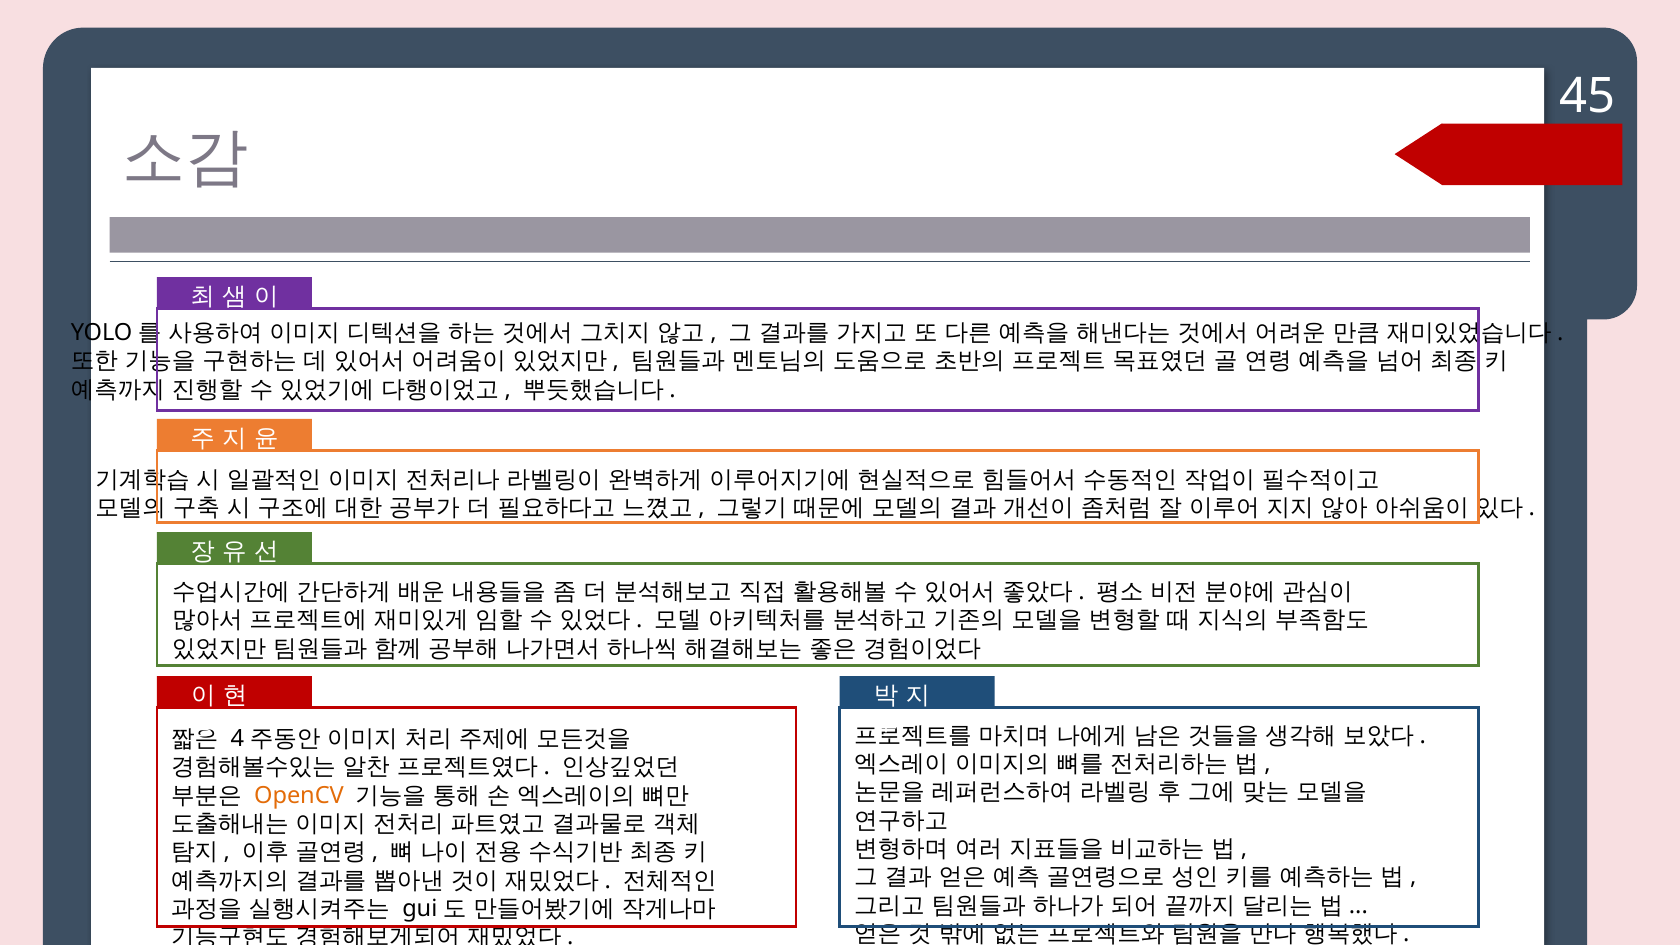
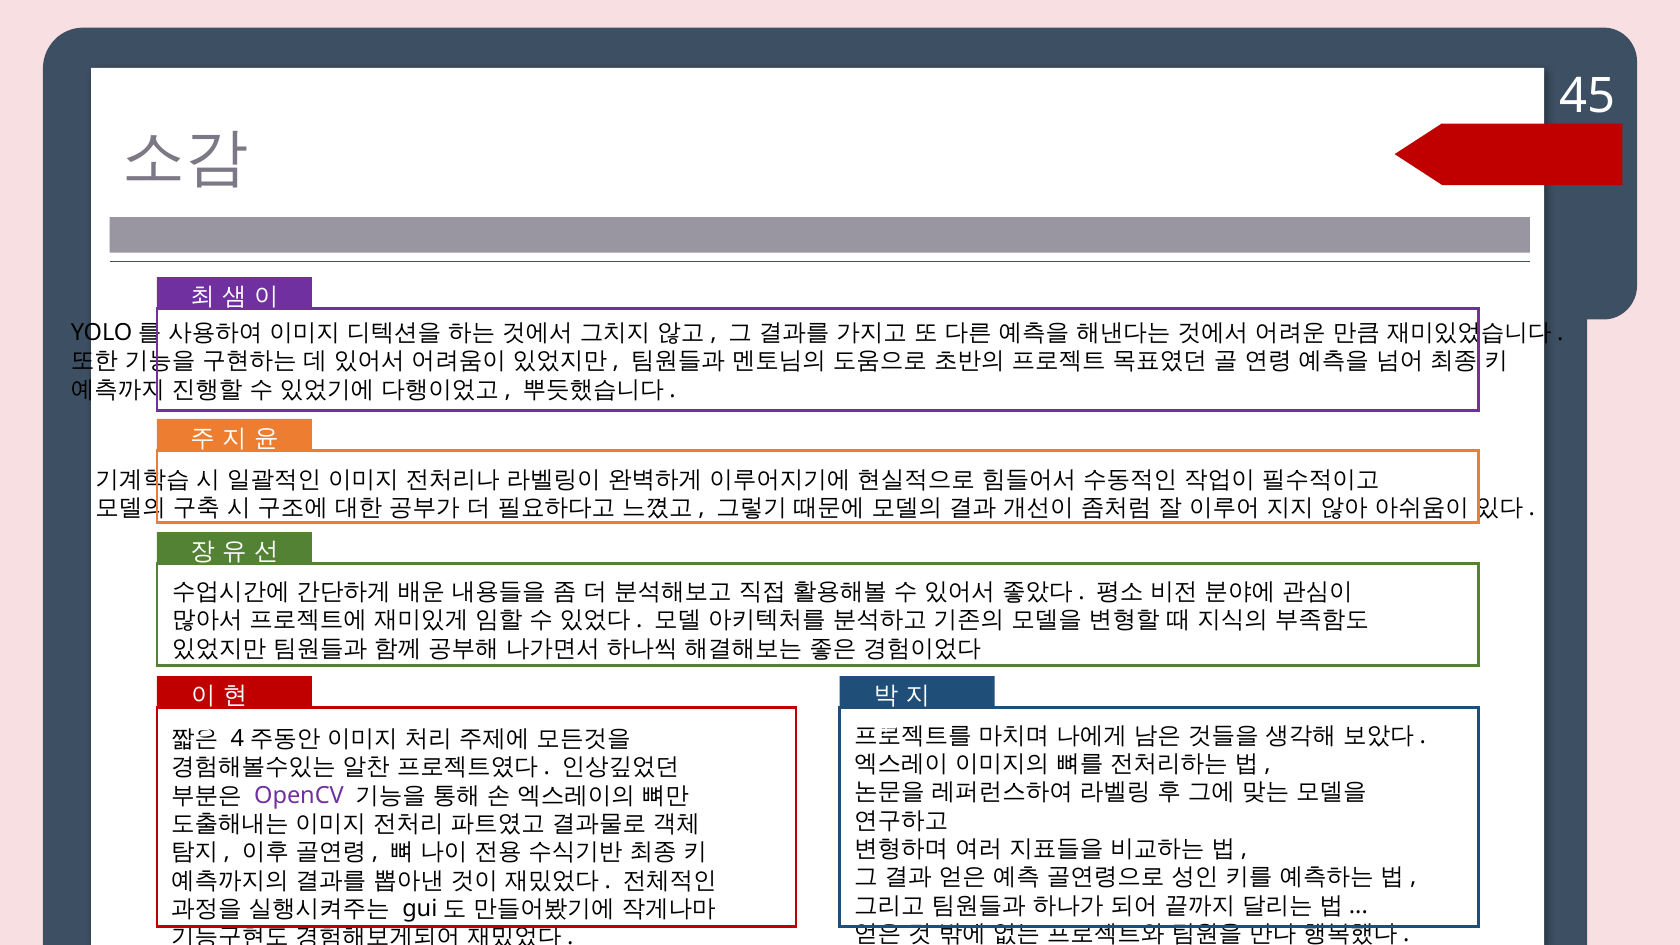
OpenCV colour: orange -> purple (299, 796)
